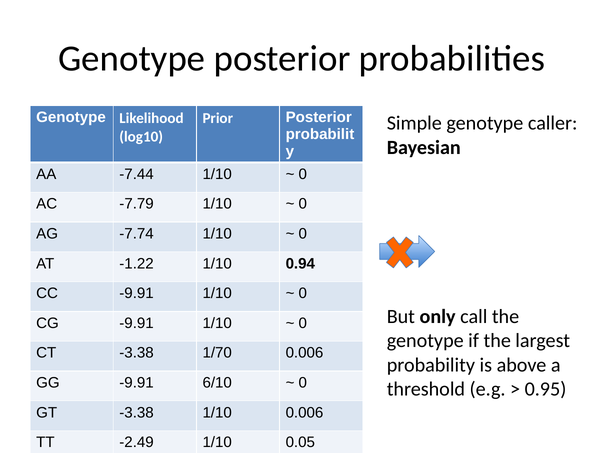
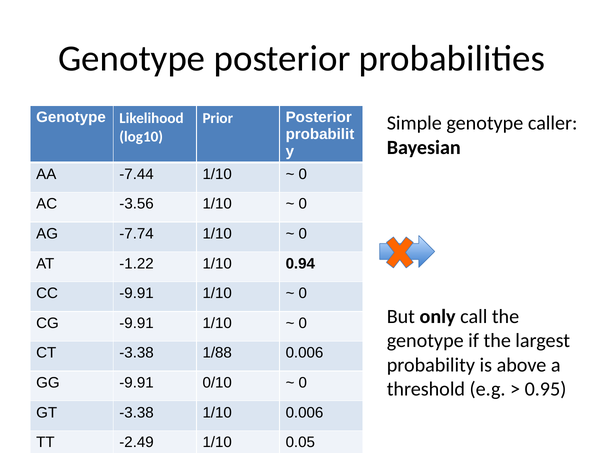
-7.79: -7.79 -> -3.56 (137, 204)
1/70: 1/70 -> 1/88 (217, 353)
6/10: 6/10 -> 0/10 (217, 383)
